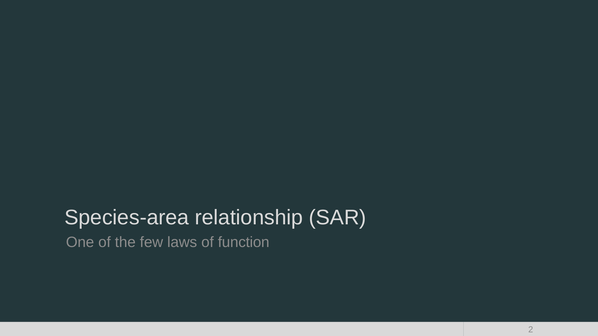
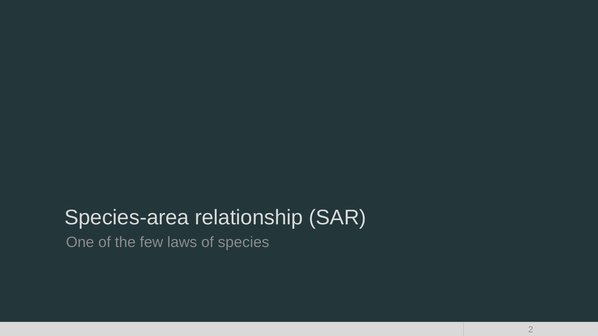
function: function -> species (244, 242)
